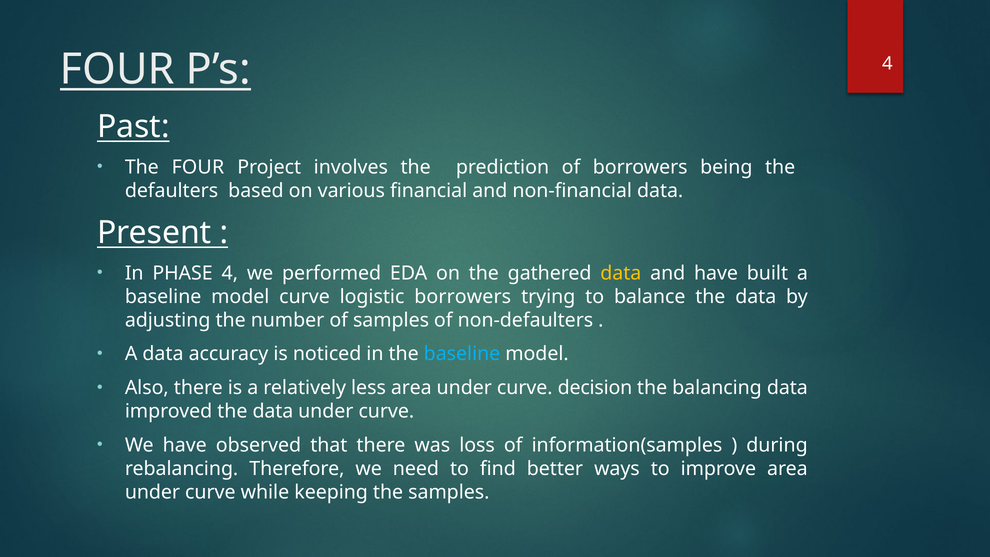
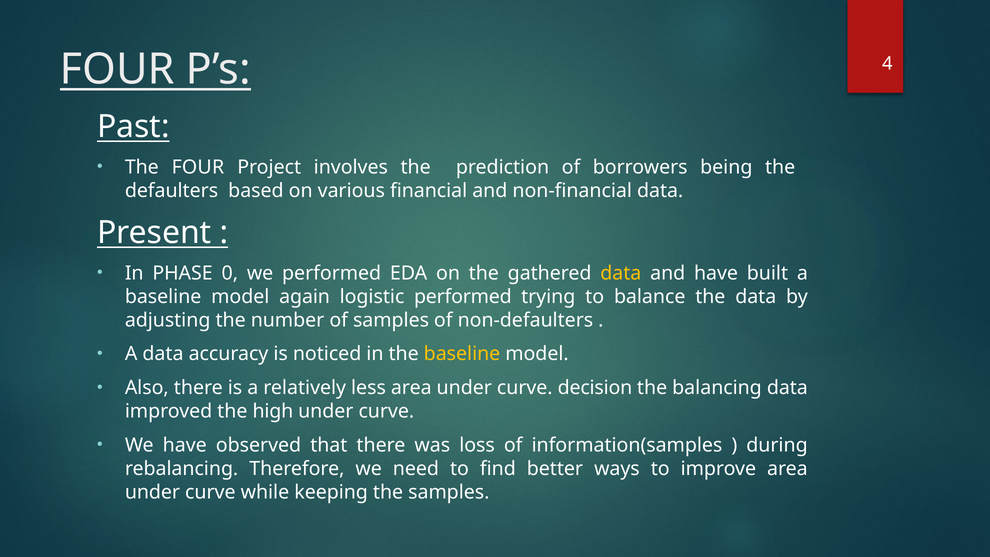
PHASE 4: 4 -> 0 (230, 273)
model curve: curve -> again (305, 297)
logistic borrowers: borrowers -> performed (463, 297)
baseline colour: light blue -> yellow (462, 354)
improved the data: data -> high (273, 411)
